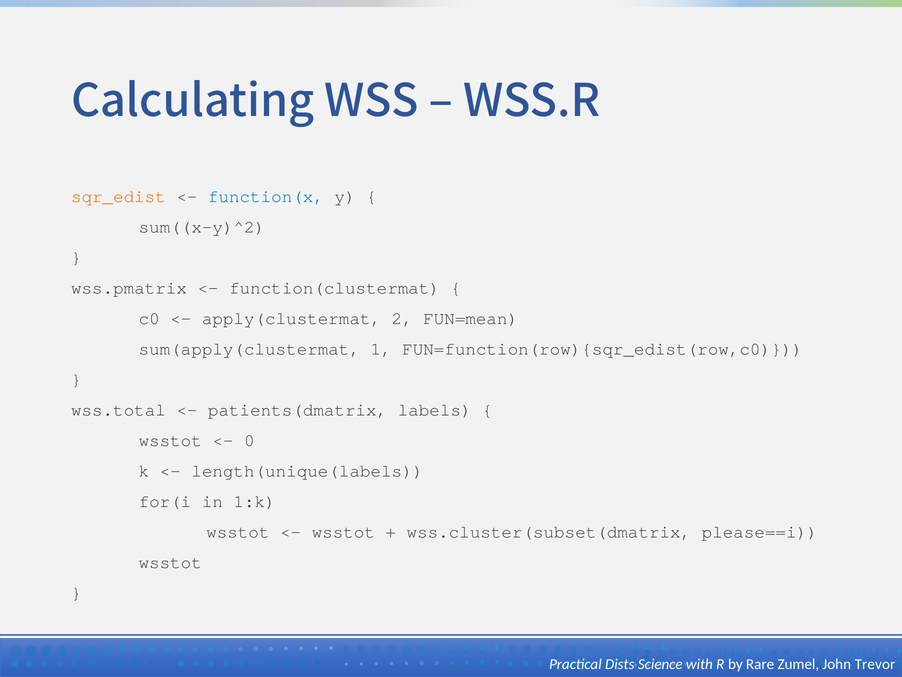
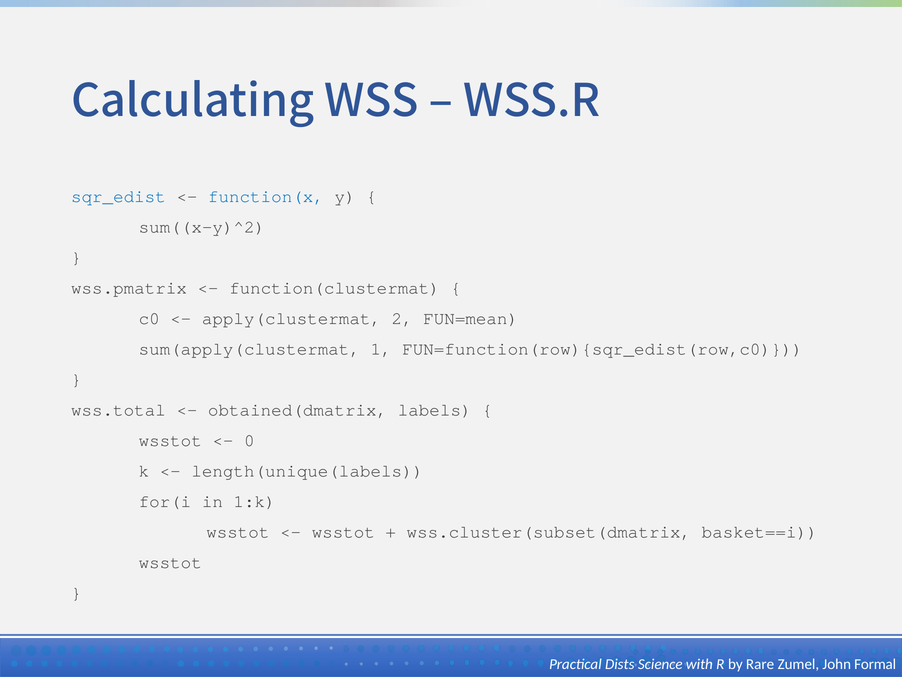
sqr_edist colour: orange -> blue (118, 196)
patients(dmatrix: patients(dmatrix -> obtained(dmatrix (298, 410)
please==i: please==i -> basket==i (760, 532)
Trevor: Trevor -> Formal (875, 664)
